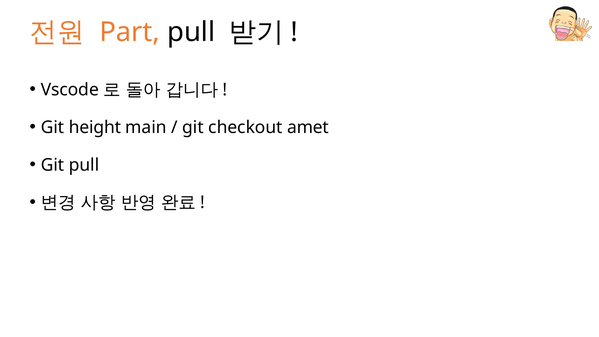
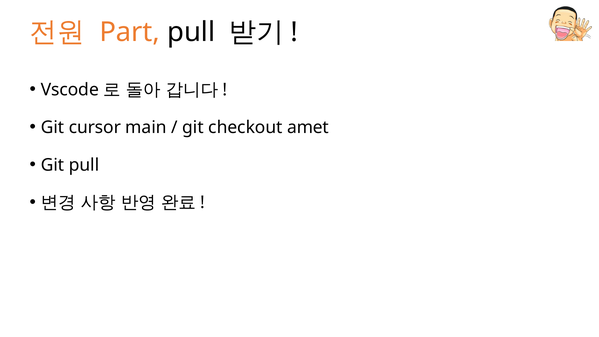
height: height -> cursor (95, 127)
